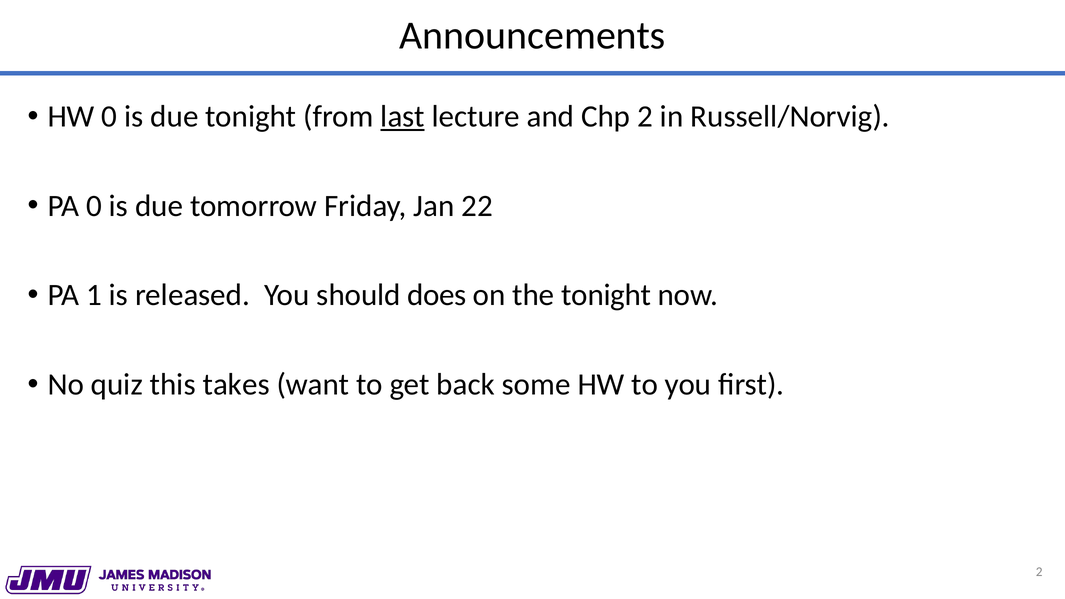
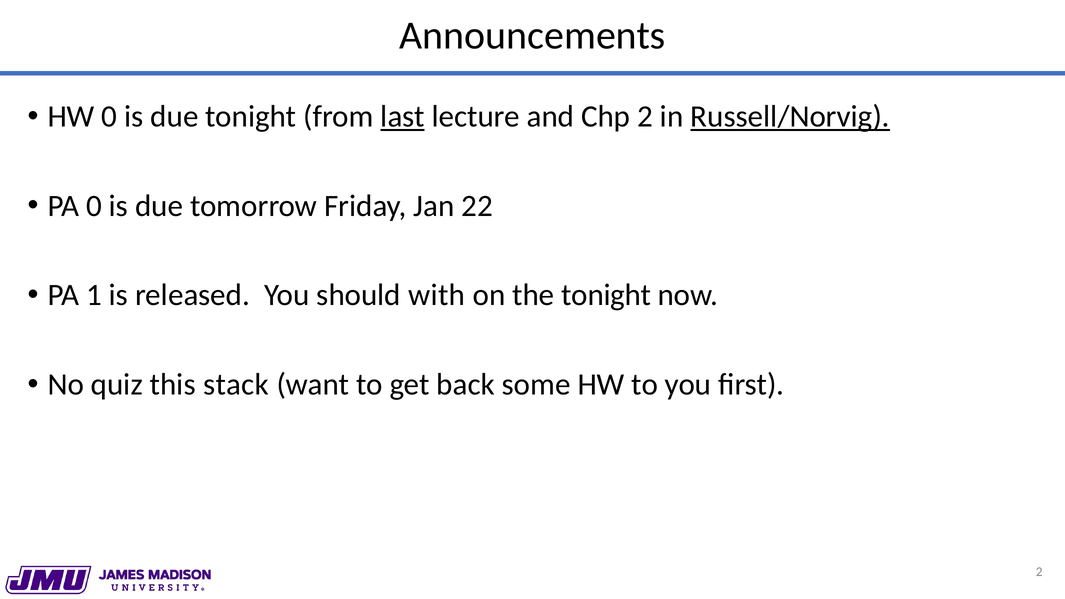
Russell/Norvig underline: none -> present (790, 117)
does: does -> with (437, 295)
takes: takes -> stack (236, 385)
